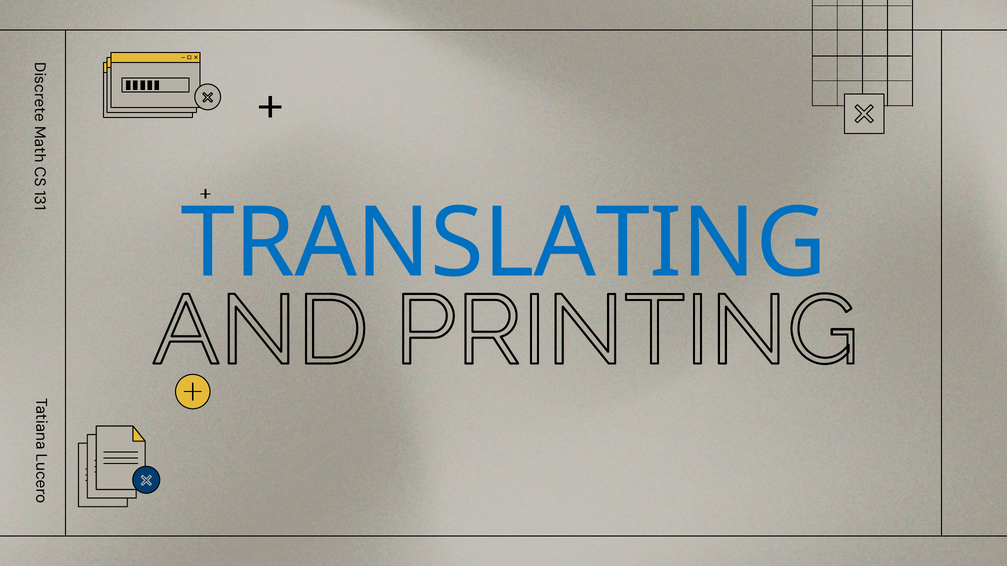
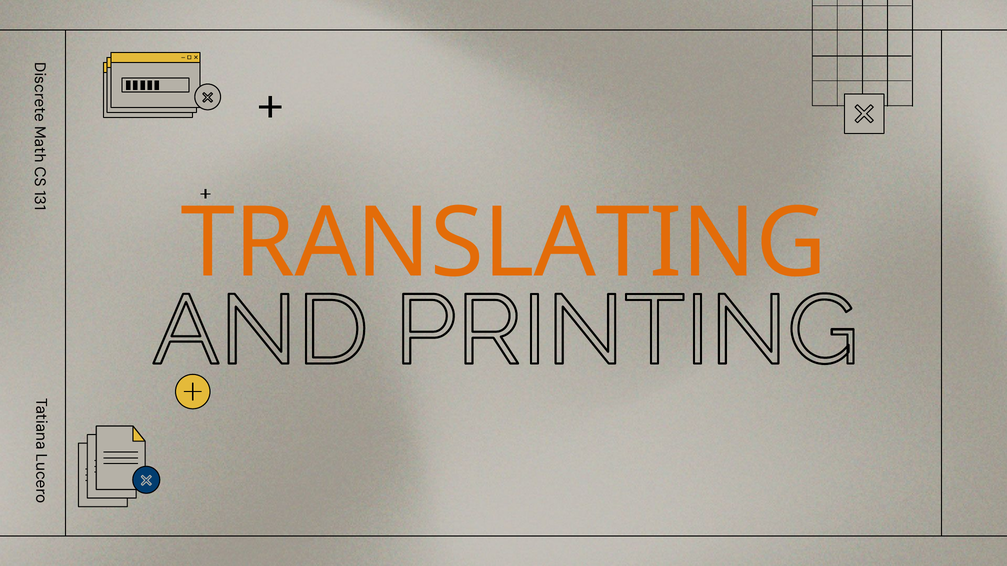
TRANSLATING colour: blue -> orange (504, 244)
